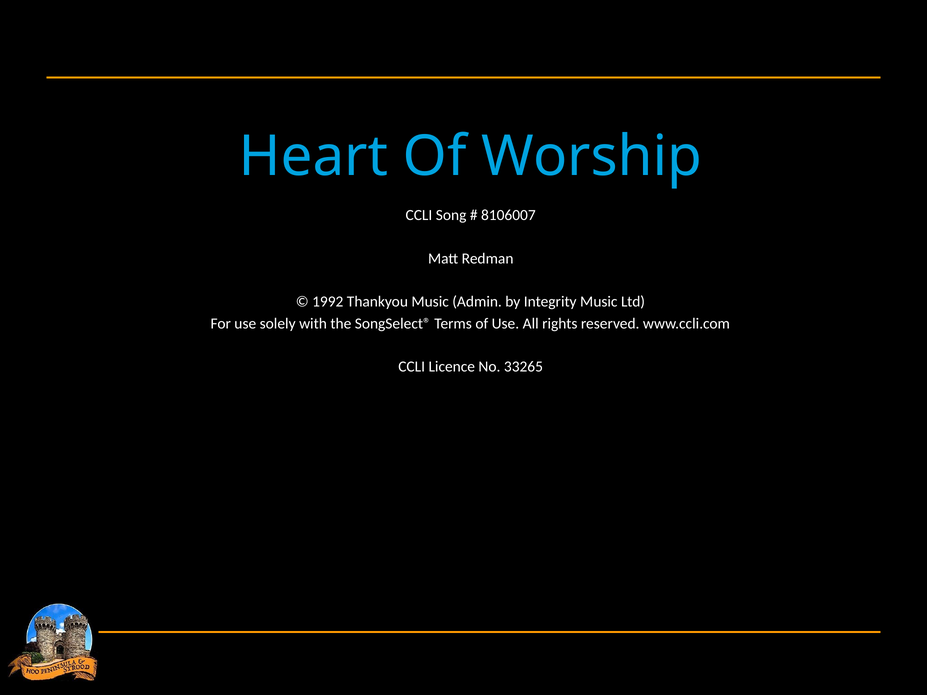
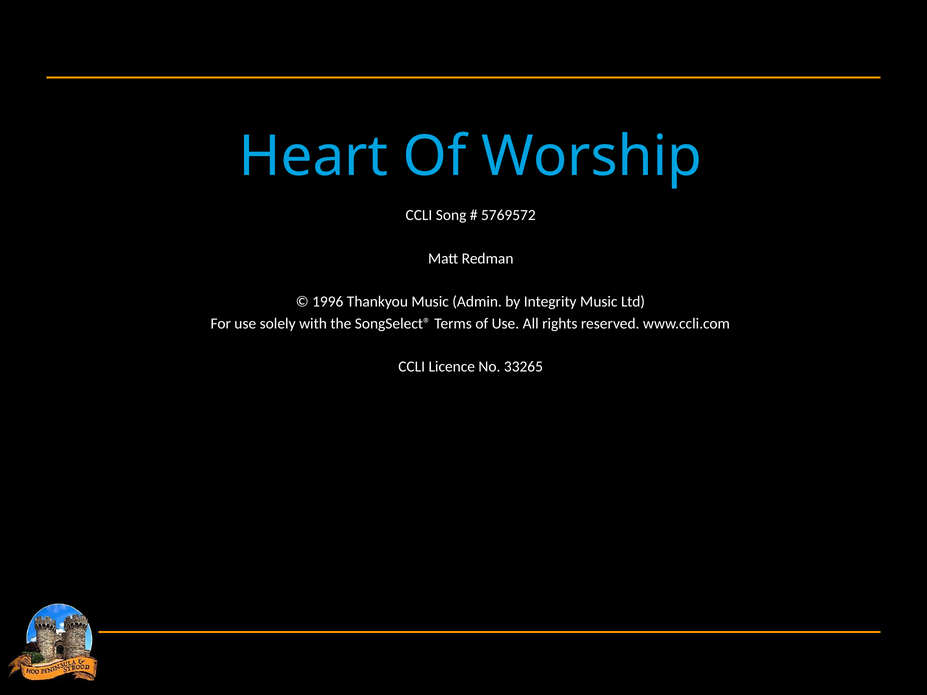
8106007: 8106007 -> 5769572 (508, 215)
1992: 1992 -> 1996 (328, 302)
